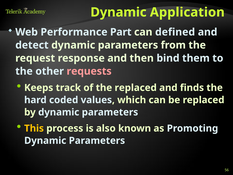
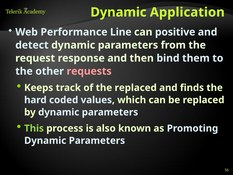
Part: Part -> Line (121, 32)
defined: defined -> positive (175, 32)
This colour: yellow -> light green (34, 128)
